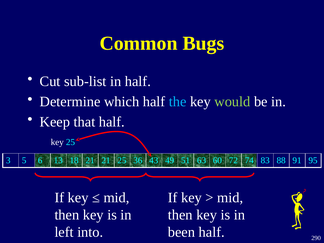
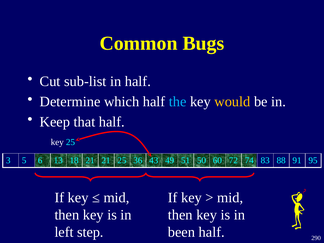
would colour: light green -> yellow (232, 102)
63: 63 -> 50 (202, 160)
into: into -> step (90, 232)
